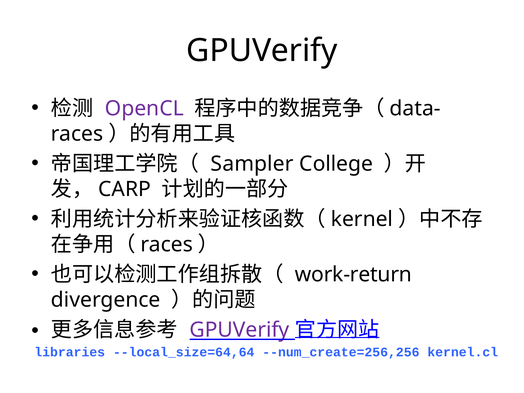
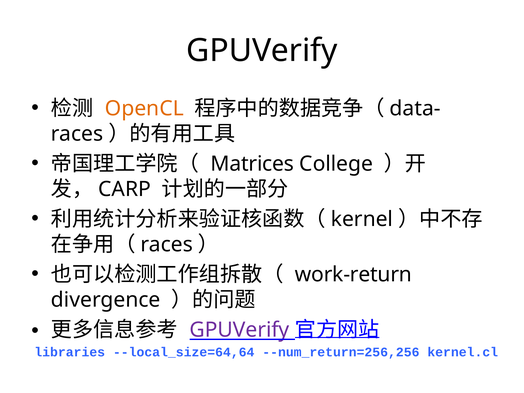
OpenCL colour: purple -> orange (144, 108)
Sampler: Sampler -> Matrices (252, 164)
--num_create=256,256: --num_create=256,256 -> --num_return=256,256 (341, 352)
